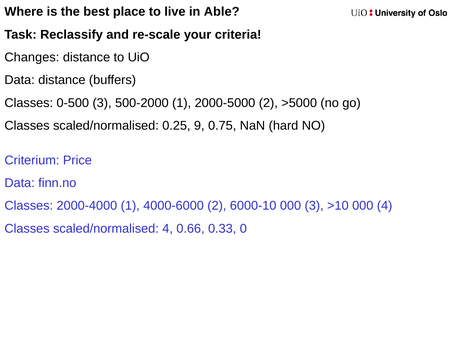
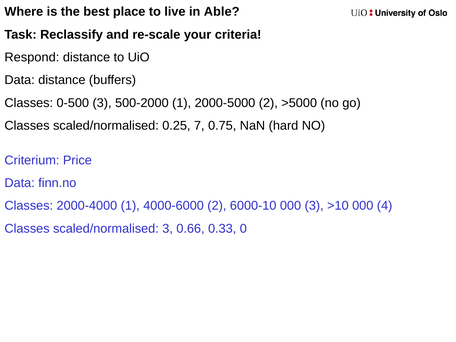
Changes: Changes -> Respond (32, 57)
9: 9 -> 7 (199, 126)
scaled/normalised 4: 4 -> 3 (168, 229)
